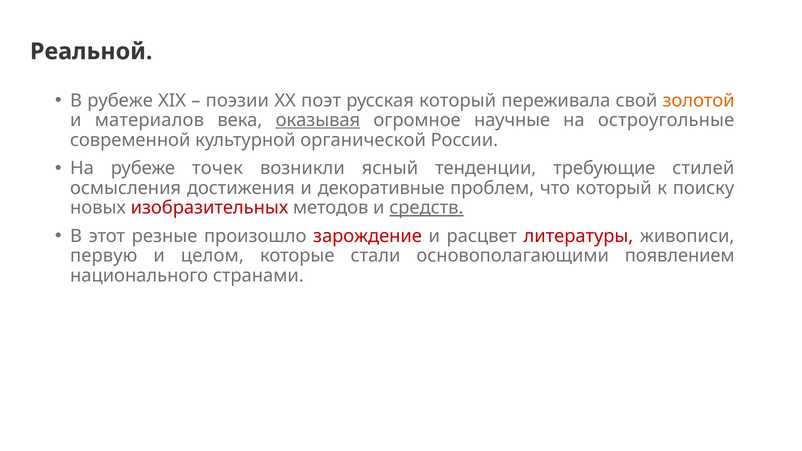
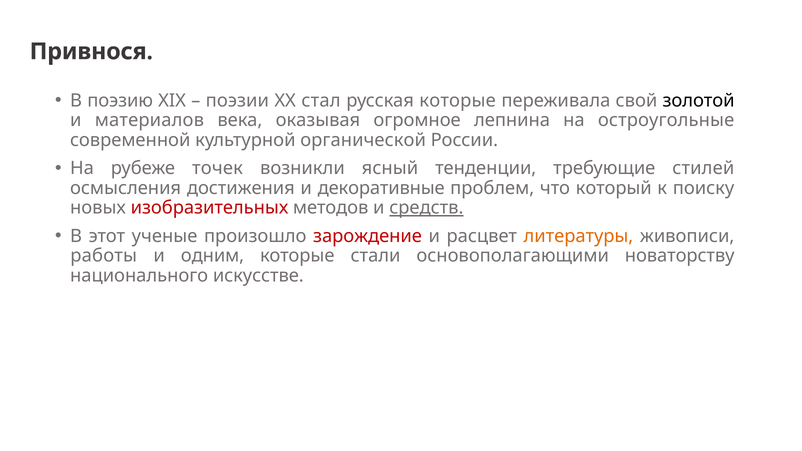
Реальной: Реальной -> Привнося (91, 52)
В рубеже: рубеже -> поэзию (120, 100)
поэт: поэт -> стал (321, 100)
русская который: который -> которые (458, 100)
золотой colour: orange -> black (699, 100)
оказывая underline: present -> none (318, 120)
научные: научные -> лепнина (512, 120)
резные: резные -> ученые (165, 236)
литературы colour: red -> orange (578, 236)
первую: первую -> работы (104, 256)
целом: целом -> одним (212, 256)
появлением: появлением -> новаторству (680, 256)
странами: странами -> искусстве (258, 276)
